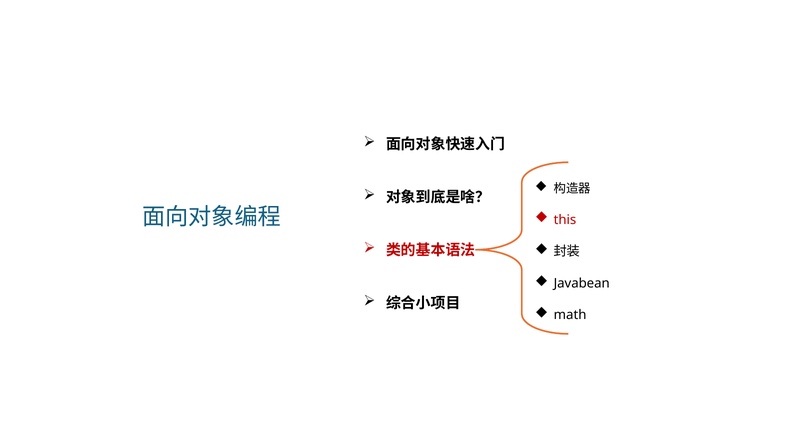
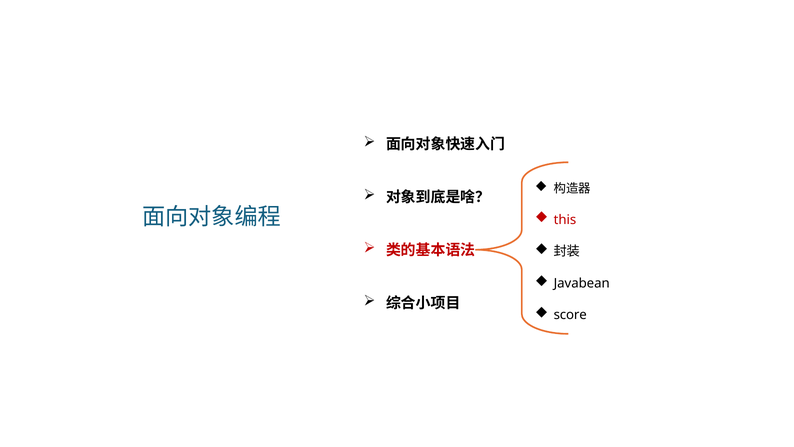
math: math -> score (570, 315)
